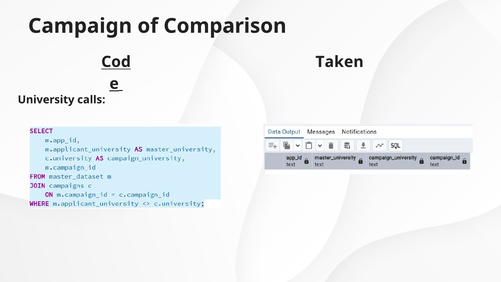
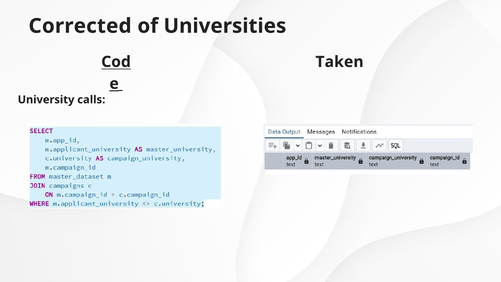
Campaign: Campaign -> Corrected (80, 26)
Comparison: Comparison -> Universities (225, 26)
